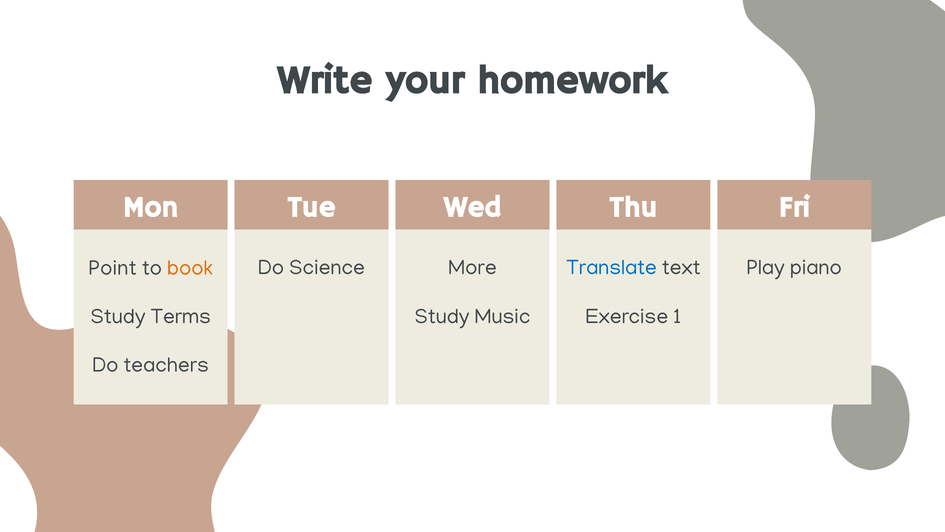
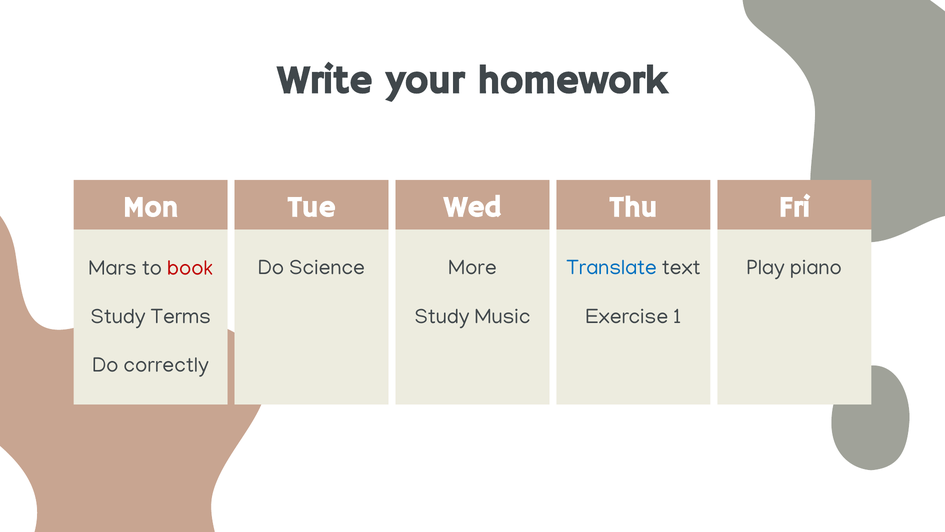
Point: Point -> Mars (113, 268)
book colour: orange -> red (190, 268)
teachers: teachers -> correctly (166, 365)
